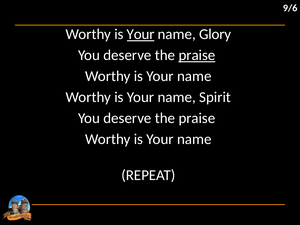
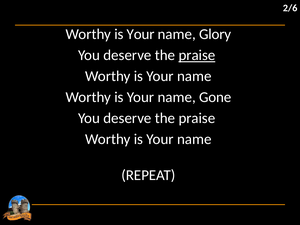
9/6: 9/6 -> 2/6 (290, 8)
Your underline: present -> none (141, 34)
Spirit: Spirit -> Gone (215, 97)
